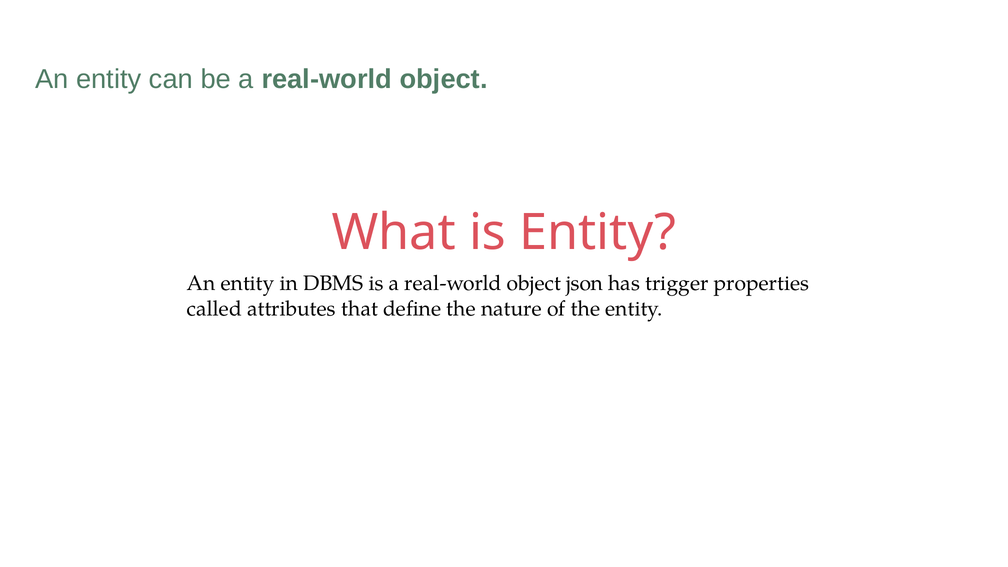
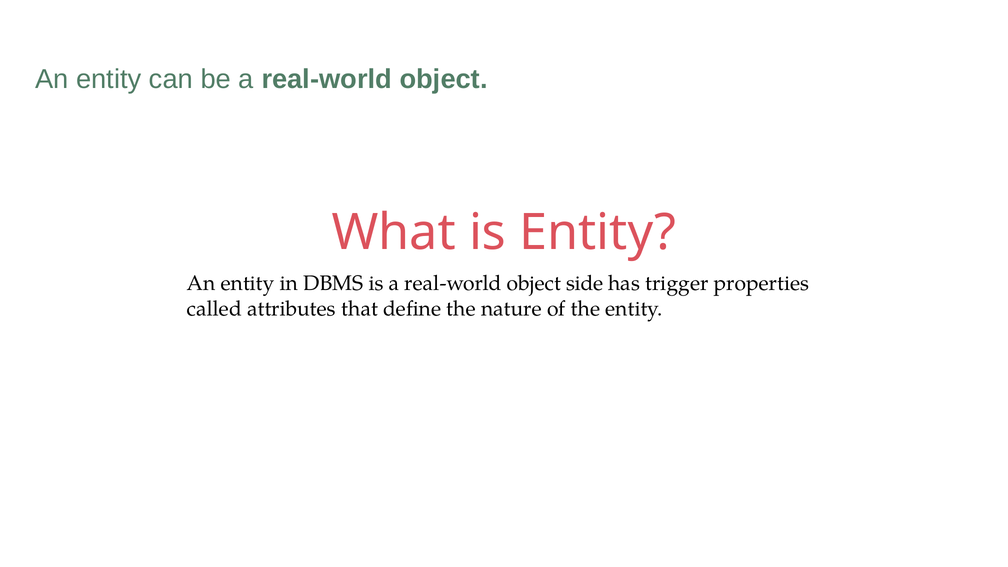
json: json -> side (585, 283)
